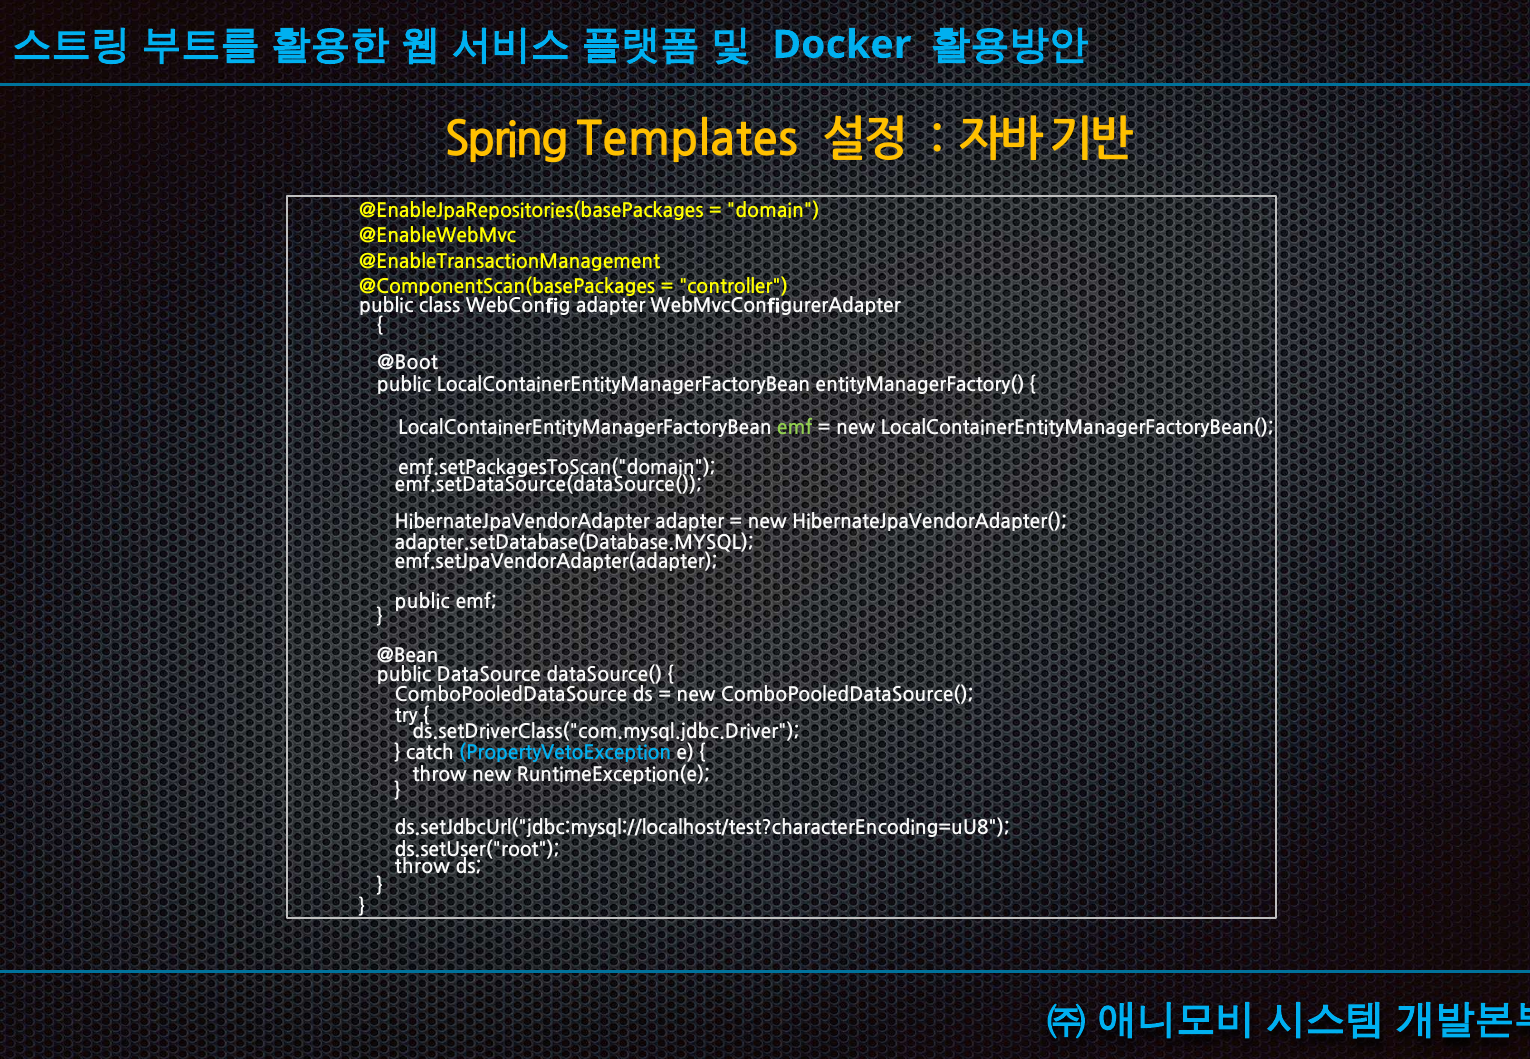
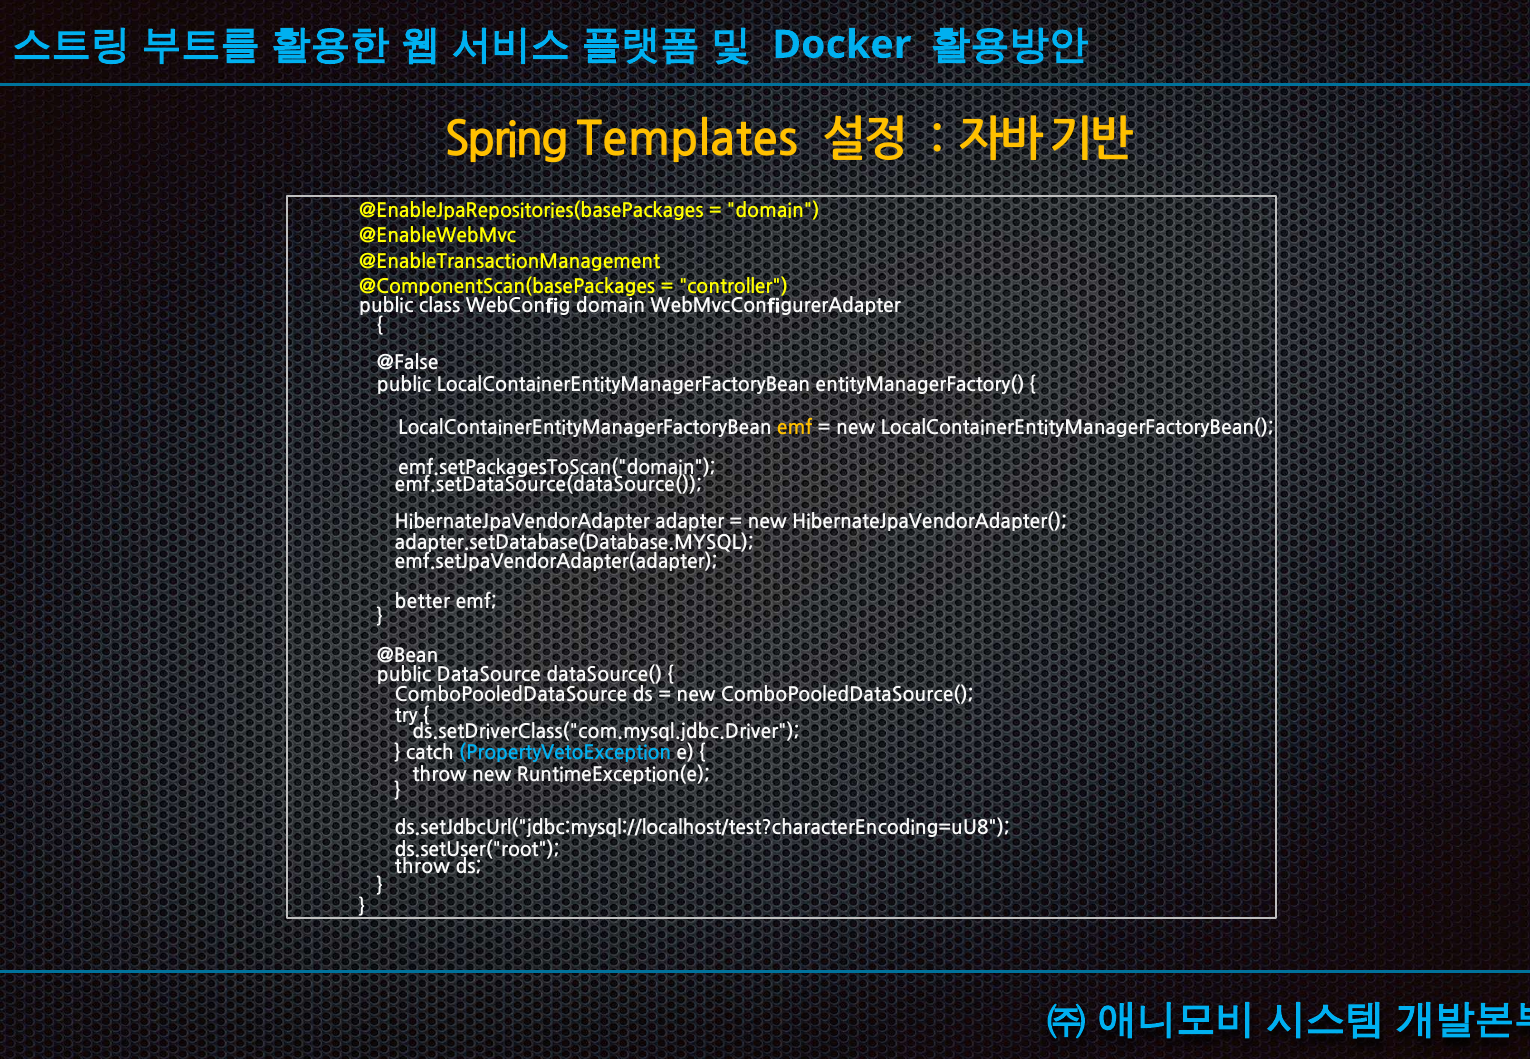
adapter: adapter -> domain (610, 306)
@Boot: @Boot -> @False (408, 363)
emf colour: light green -> yellow (795, 428)
public: public -> better (422, 602)
